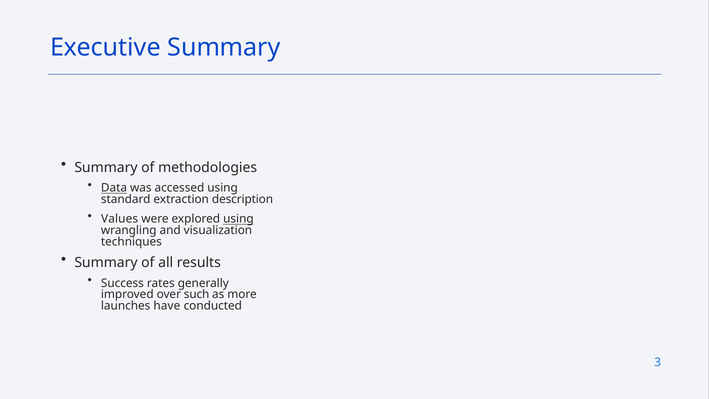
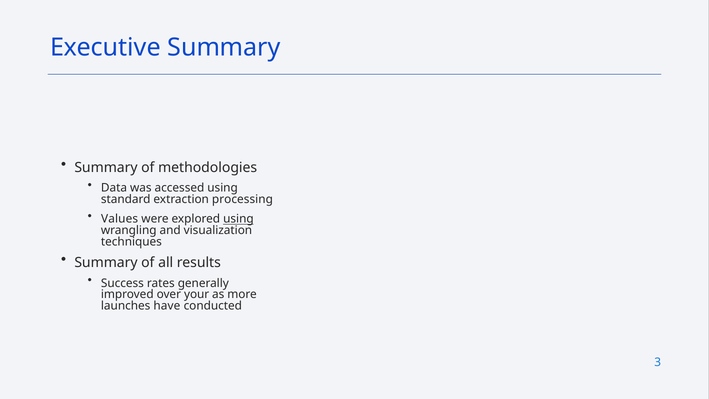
Data underline: present -> none (114, 188)
description: description -> processing (242, 199)
such: such -> your (197, 294)
